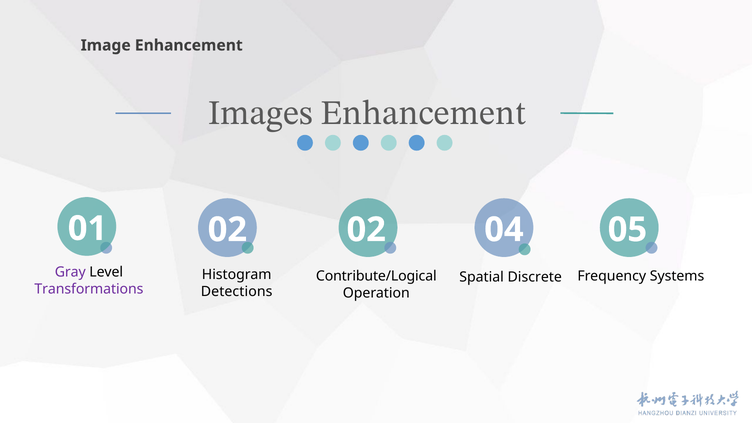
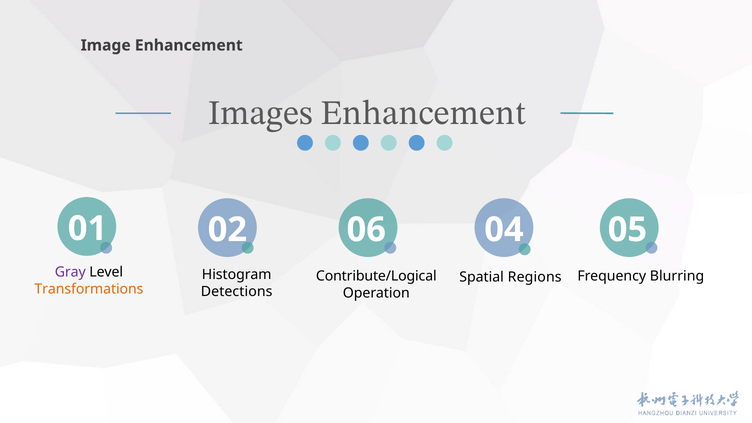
02 02: 02 -> 06 (366, 230)
Systems: Systems -> Blurring (677, 276)
Discrete: Discrete -> Regions (535, 277)
Transformations colour: purple -> orange (89, 289)
